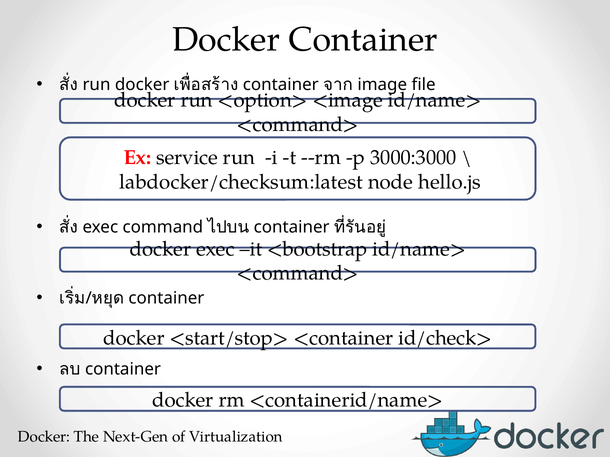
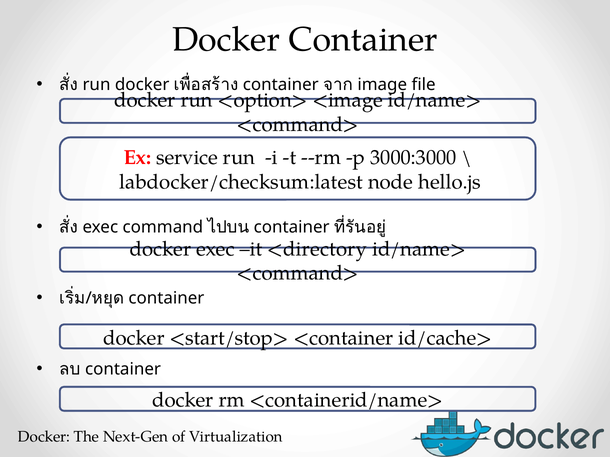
<bootstrap: <bootstrap -> <directory (317, 249)
id/check>: id/check> -> id/cache> (445, 338)
